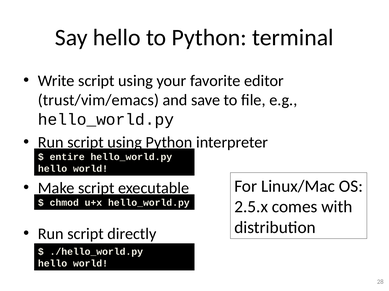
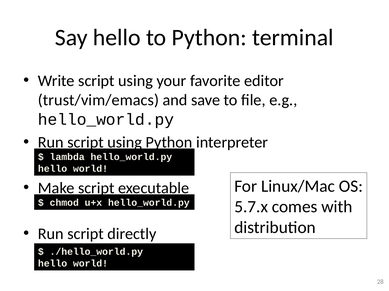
entire: entire -> lambda (67, 157)
2.5.x: 2.5.x -> 5.7.x (251, 207)
